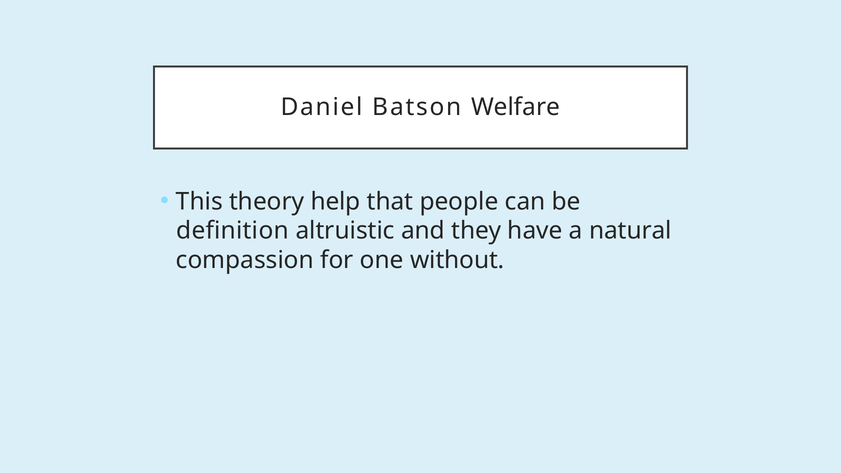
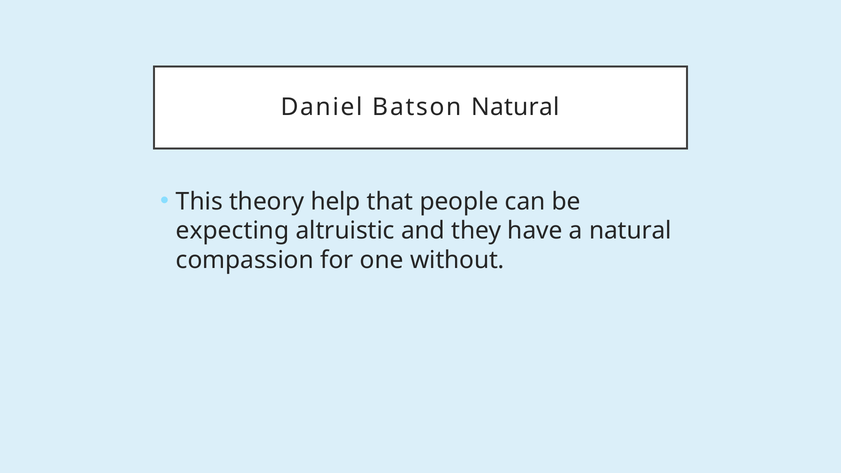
Batson Welfare: Welfare -> Natural (515, 107)
definition: definition -> expecting (233, 231)
